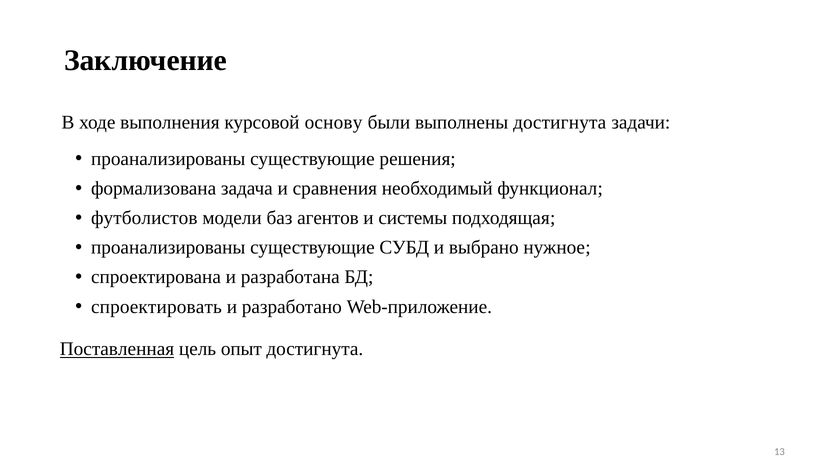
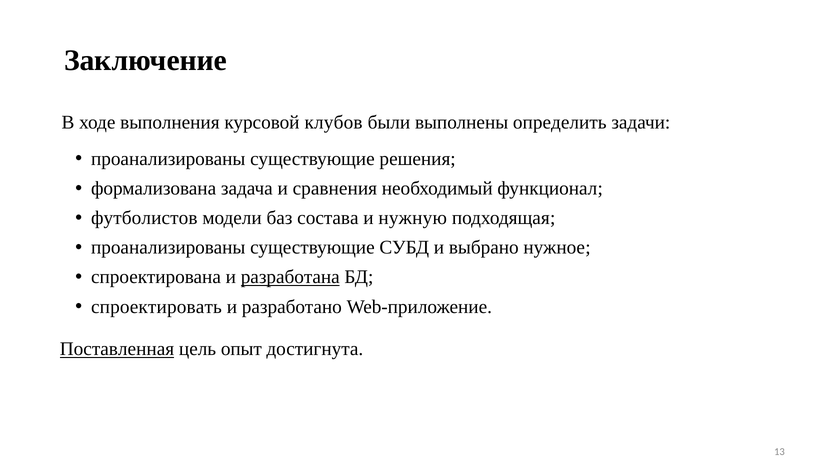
основу: основу -> клубов (334, 122)
выполнены достигнута: достигнута -> определить (560, 122)
агентов: агентов -> состава (328, 218)
системы: системы -> нужную (413, 218)
разработана underline: none -> present (290, 277)
